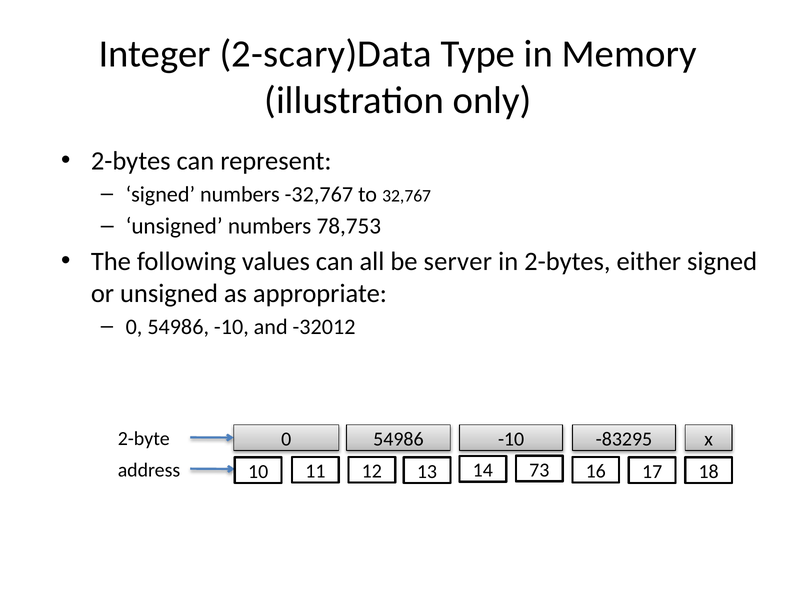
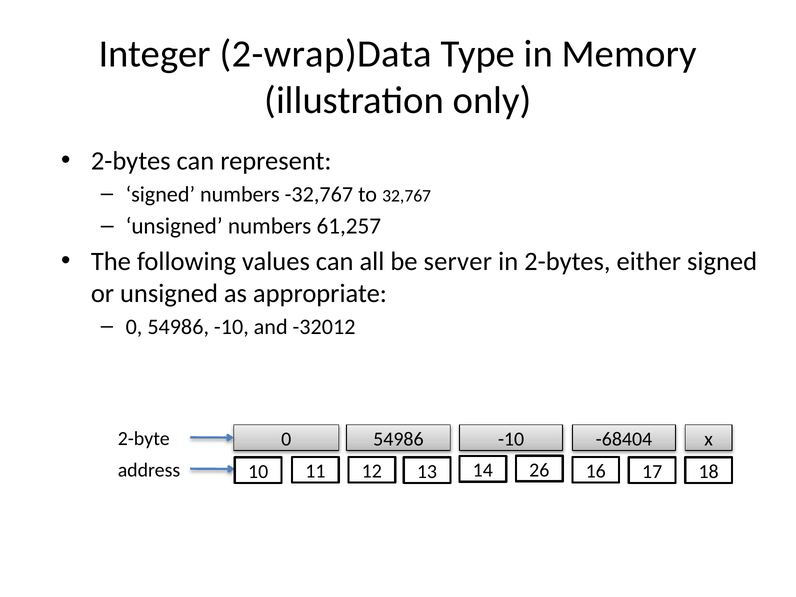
2-scary)Data: 2-scary)Data -> 2-wrap)Data (326, 54)
78,753: 78,753 -> 61,257 (349, 226)
-83295: -83295 -> -68404 (624, 439)
73: 73 -> 26 (539, 470)
